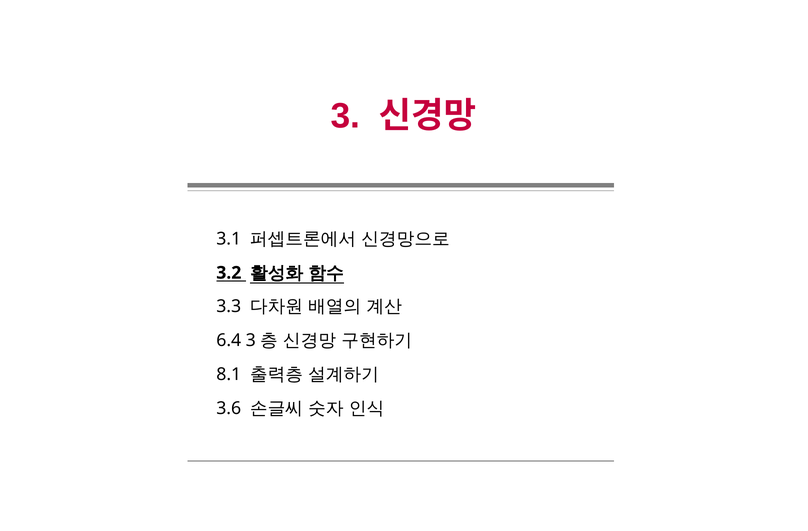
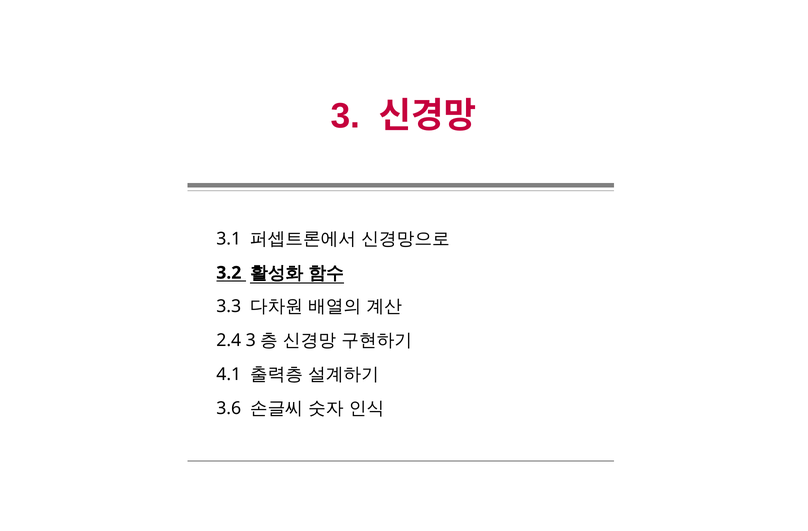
6.4: 6.4 -> 2.4 (229, 340)
8.1: 8.1 -> 4.1 (229, 374)
